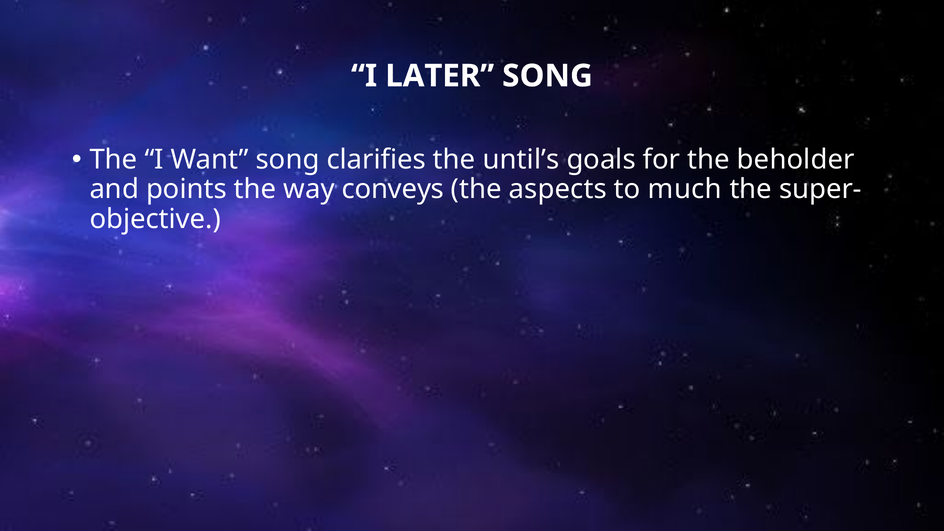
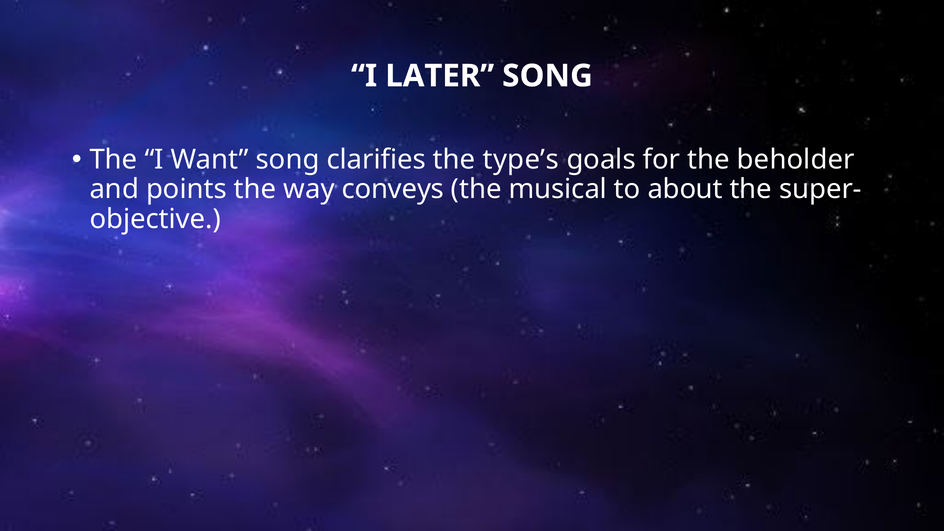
until’s: until’s -> type’s (521, 160)
aspects: aspects -> musical (558, 189)
much: much -> about (685, 189)
